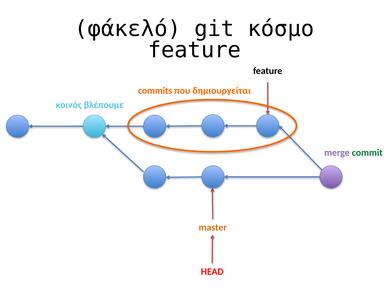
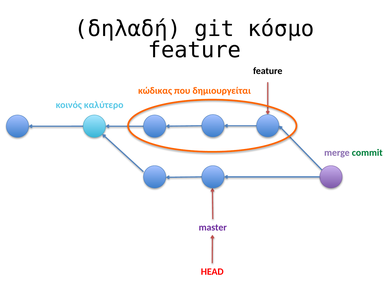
φάκελό: φάκελό -> δηλαδή (128, 29)
commits: commits -> κώδικας (155, 90)
βλέπουμε: βλέπουμε -> καλύτερο (104, 105)
master colour: orange -> purple (213, 227)
